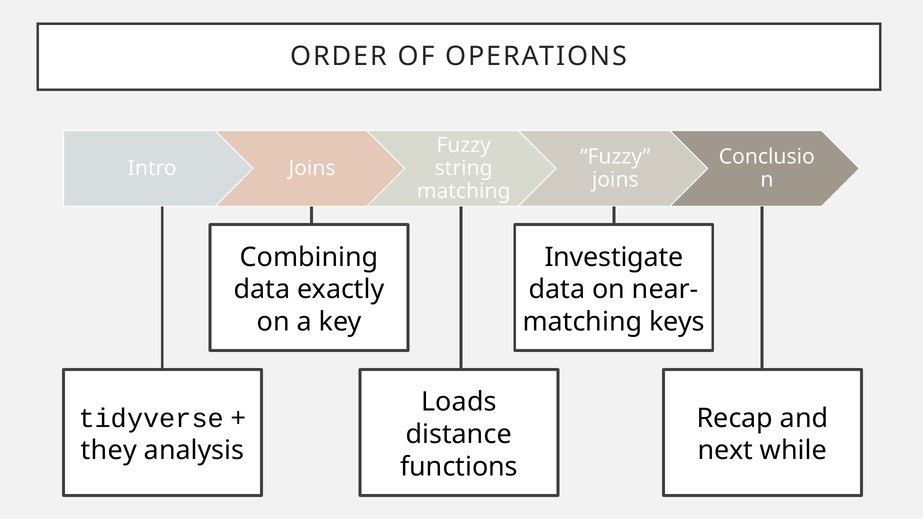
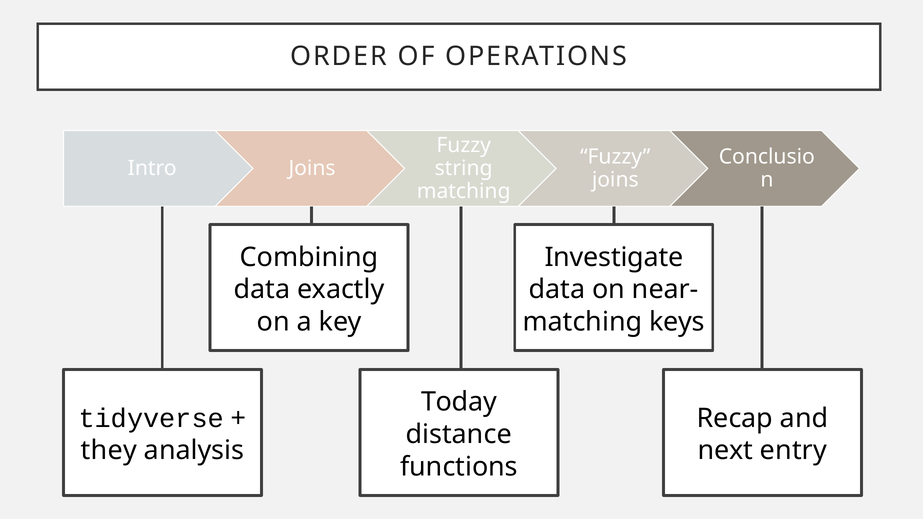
Loads: Loads -> Today (459, 402)
while: while -> entry (793, 451)
